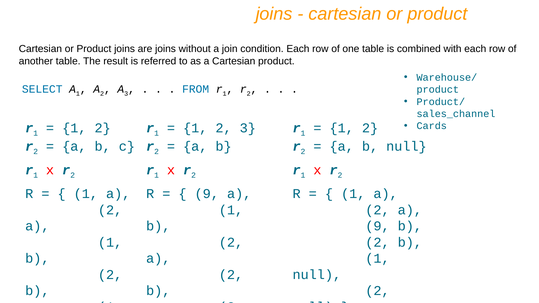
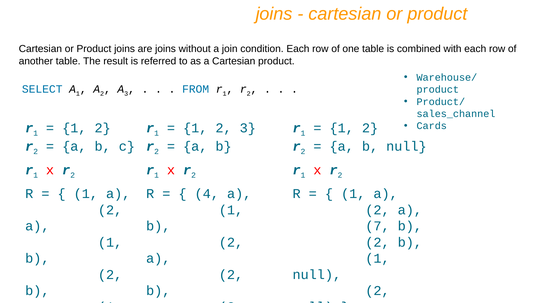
9: 9 -> 4 (207, 194)
9: 9 -> 7 (377, 226)
